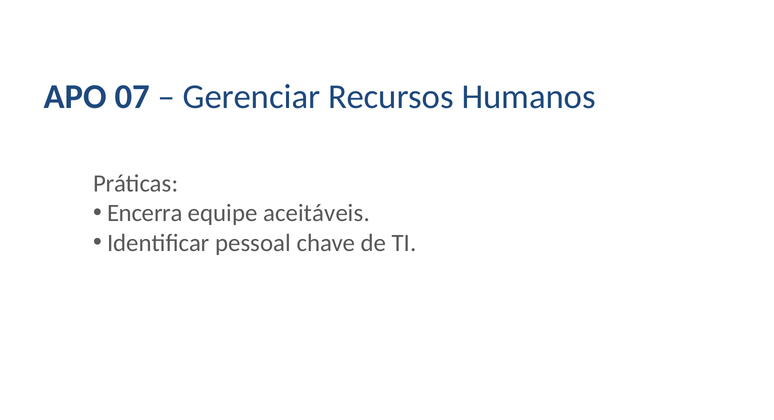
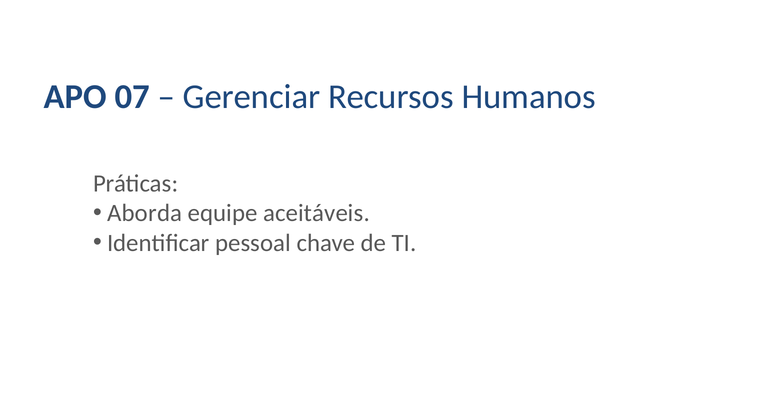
Encerra: Encerra -> Aborda (145, 213)
